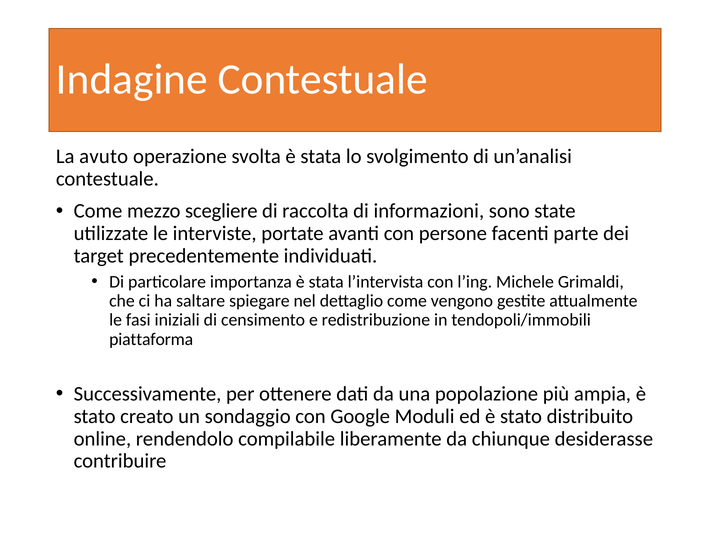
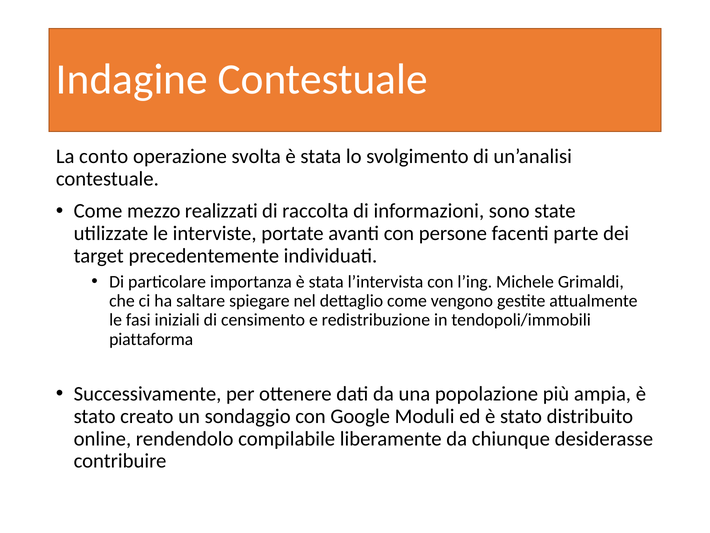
avuto: avuto -> conto (104, 156)
scegliere: scegliere -> realizzati (221, 211)
